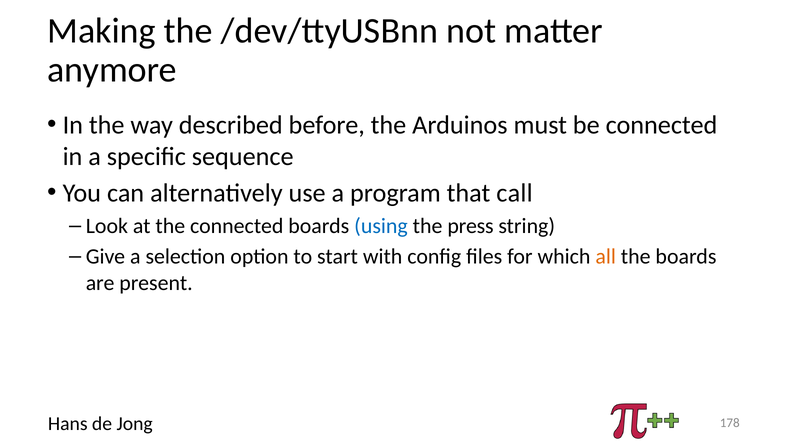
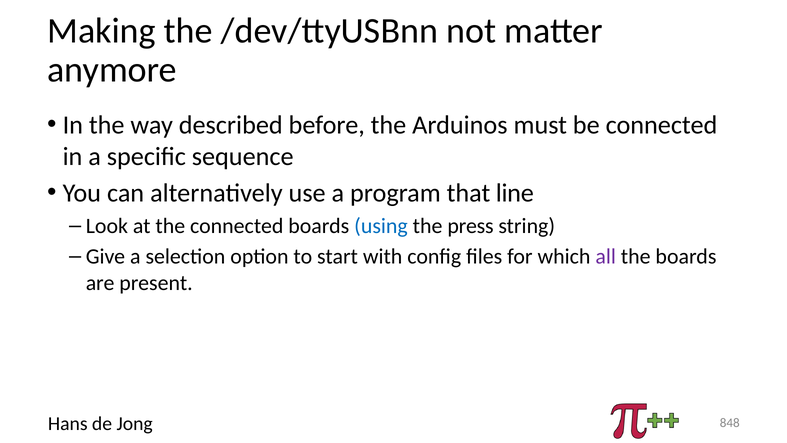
call: call -> line (515, 193)
all colour: orange -> purple (606, 257)
178: 178 -> 848 (730, 423)
